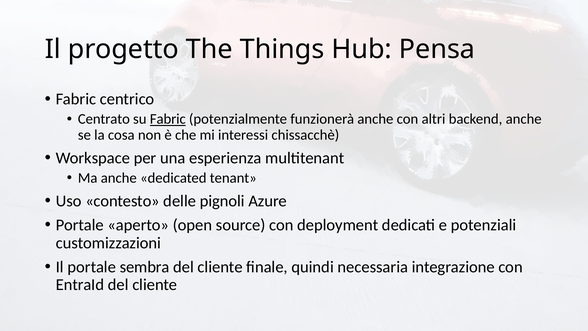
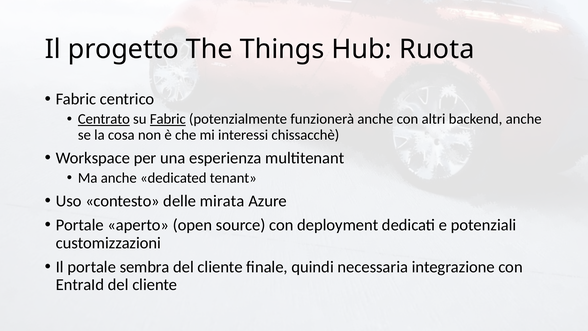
Pensa: Pensa -> Ruota (437, 49)
Centrato underline: none -> present (104, 119)
pignoli: pignoli -> mirata (222, 201)
